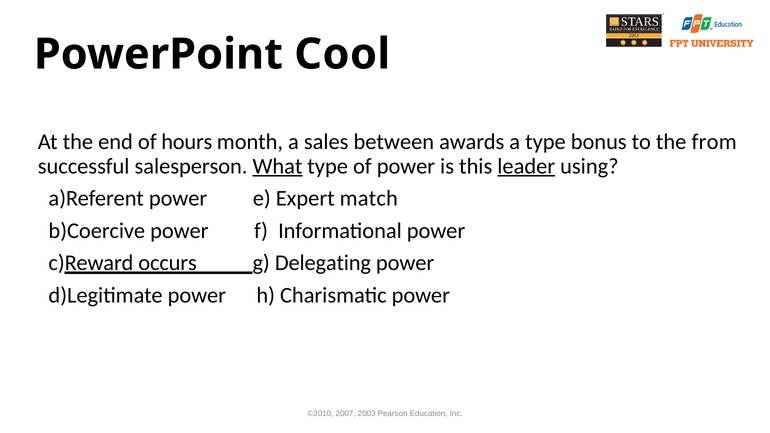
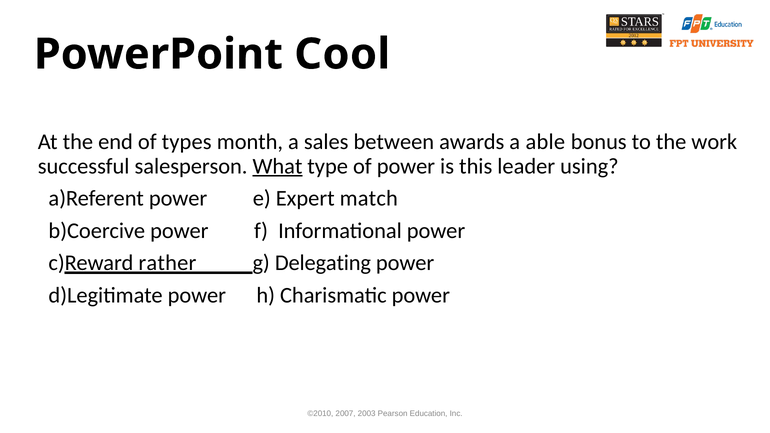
hours: hours -> types (187, 142)
a type: type -> able (545, 142)
from: from -> work (714, 142)
leader underline: present -> none (526, 166)
occurs: occurs -> rather (167, 263)
